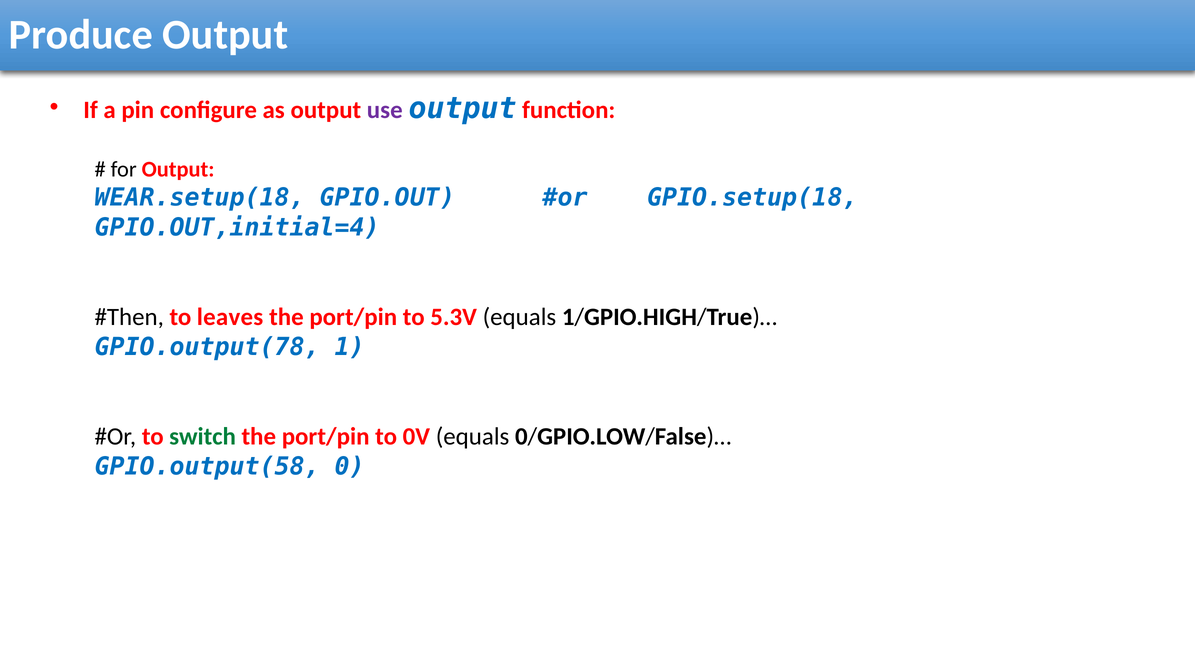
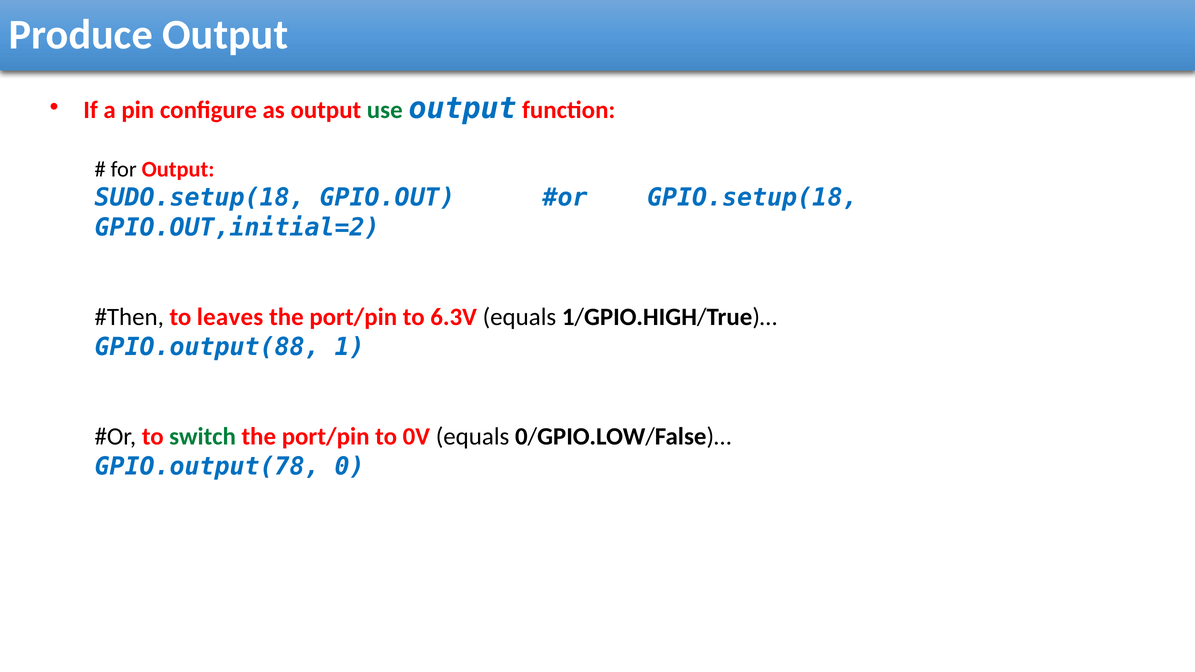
use colour: purple -> green (385, 110)
WEAR.setup(18: WEAR.setup(18 -> SUDO.setup(18 (200, 198)
GPIO.OUT,initial=4: GPIO.OUT,initial=4 -> GPIO.OUT,initial=2 (237, 228)
5.3V: 5.3V -> 6.3V (454, 317)
GPIO.output(78: GPIO.output(78 -> GPIO.output(88 (207, 347)
GPIO.output(58: GPIO.output(58 -> GPIO.output(78 (207, 467)
